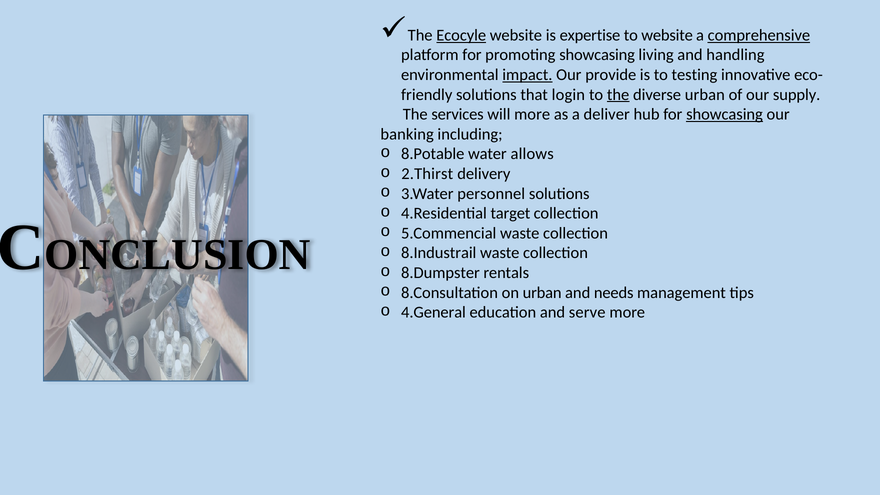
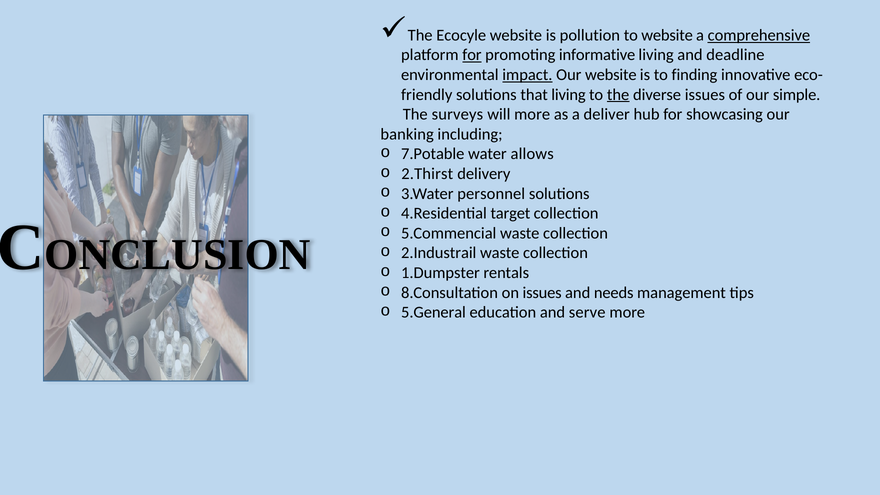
Ecocyle underline: present -> none (461, 35)
expertise: expertise -> pollution (590, 35)
for underline: none -> present (472, 55)
promoting showcasing: showcasing -> informative (597, 55)
handling: handling -> deadline (735, 55)
Our provide: provide -> website (611, 75)
testing: testing -> finding (694, 75)
that login: login -> living (569, 95)
diverse urban: urban -> issues (705, 95)
supply: supply -> simple (797, 95)
services: services -> surveys (457, 114)
showcasing underline: present -> none (725, 114)
8.Potable: 8.Potable -> 7.Potable (433, 154)
8.Industrail: 8.Industrail -> 2.Industrail (439, 253)
8.Dumpster: 8.Dumpster -> 1.Dumpster (440, 273)
on urban: urban -> issues (542, 293)
4.General: 4.General -> 5.General (433, 312)
